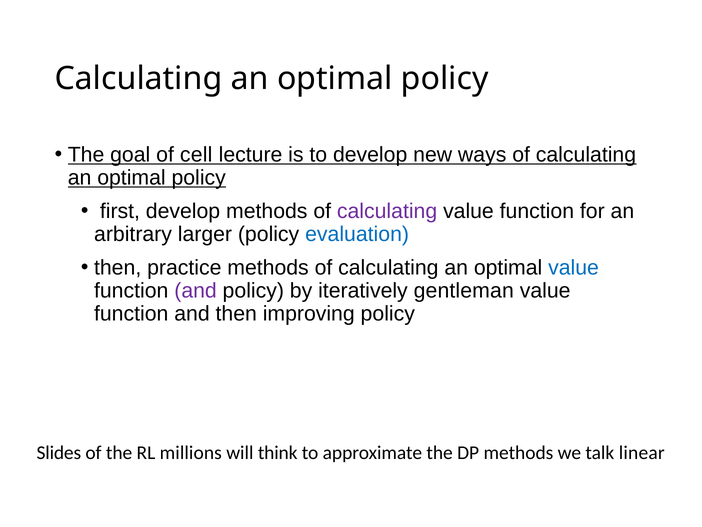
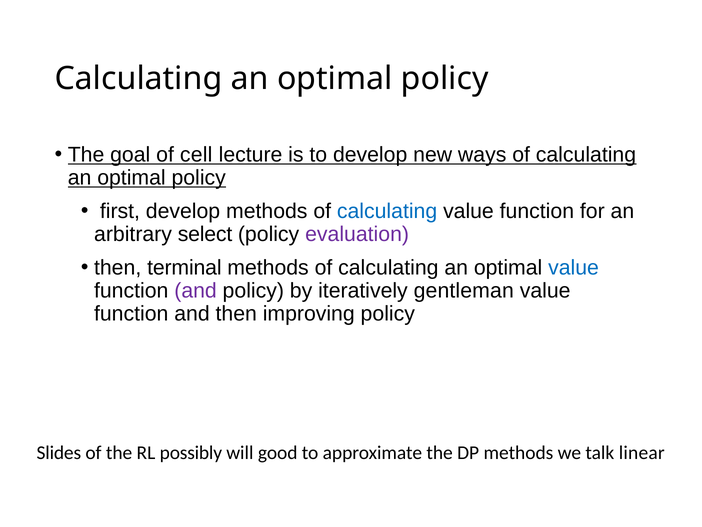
calculating colour: purple -> blue (387, 211)
larger: larger -> select (205, 234)
evaluation colour: blue -> purple (357, 234)
practice: practice -> terminal (184, 268)
millions: millions -> possibly (191, 452)
think: think -> good (278, 452)
